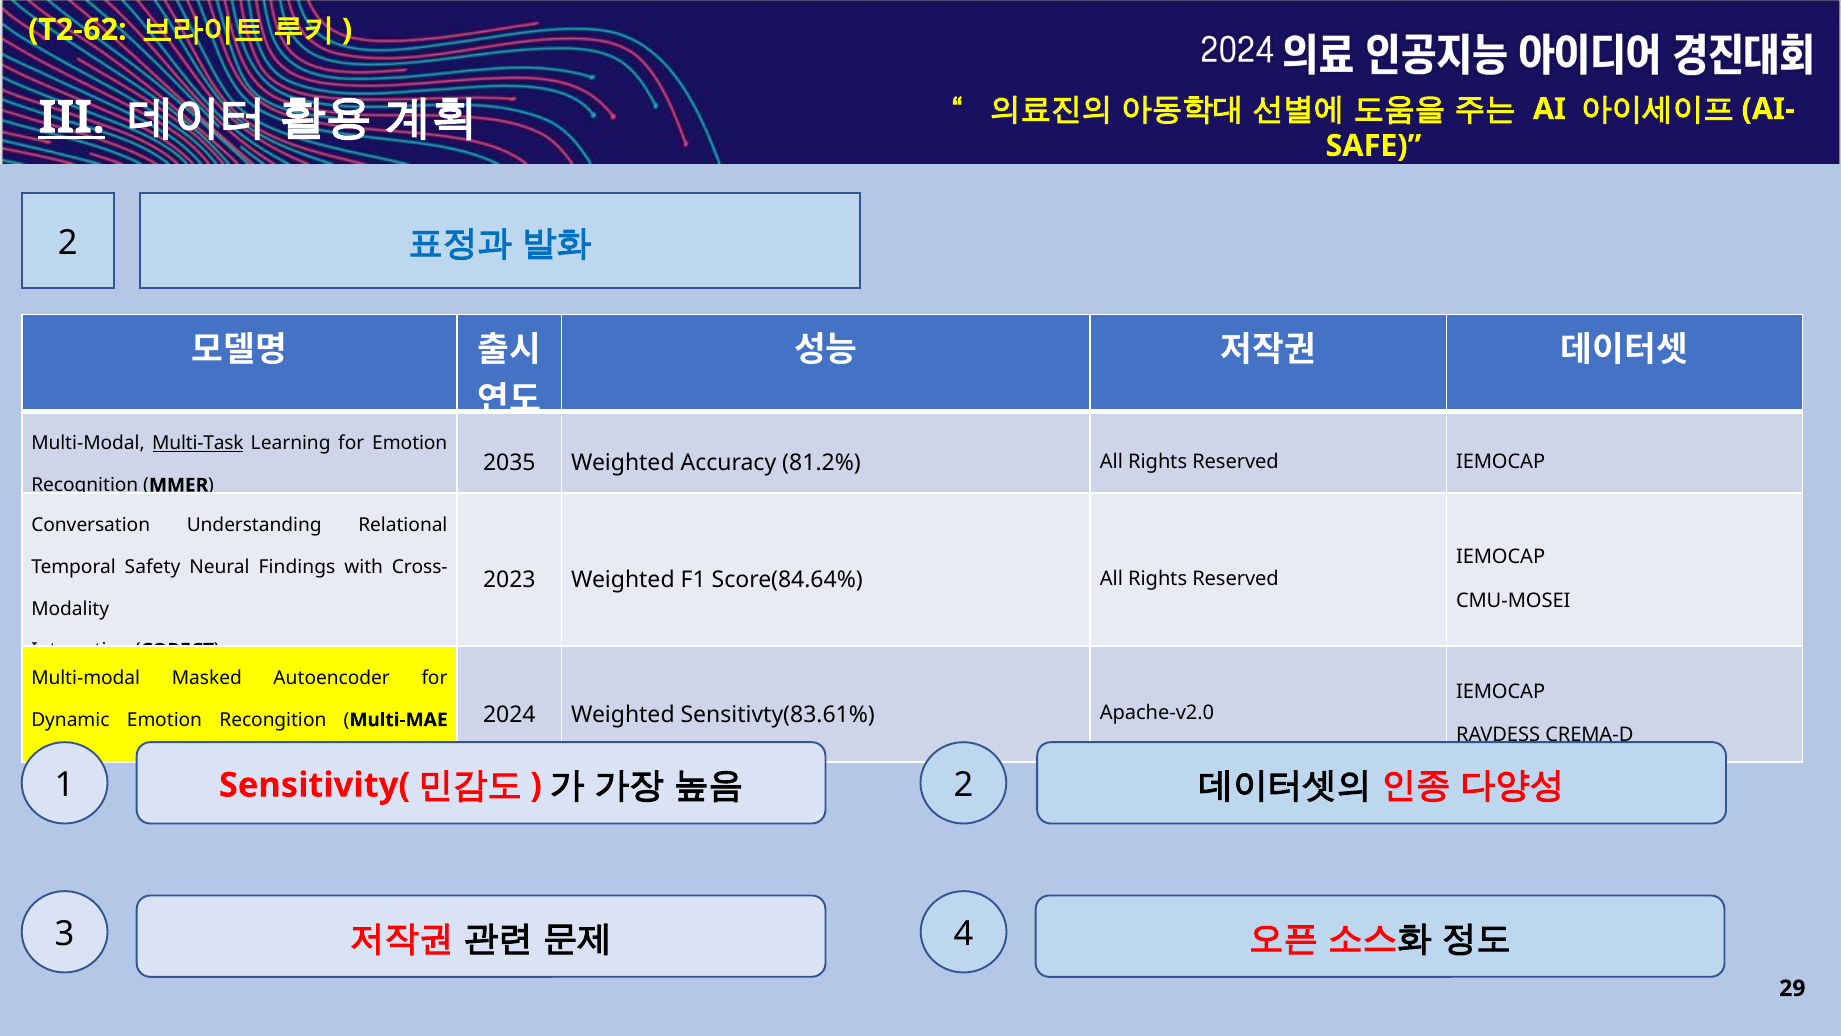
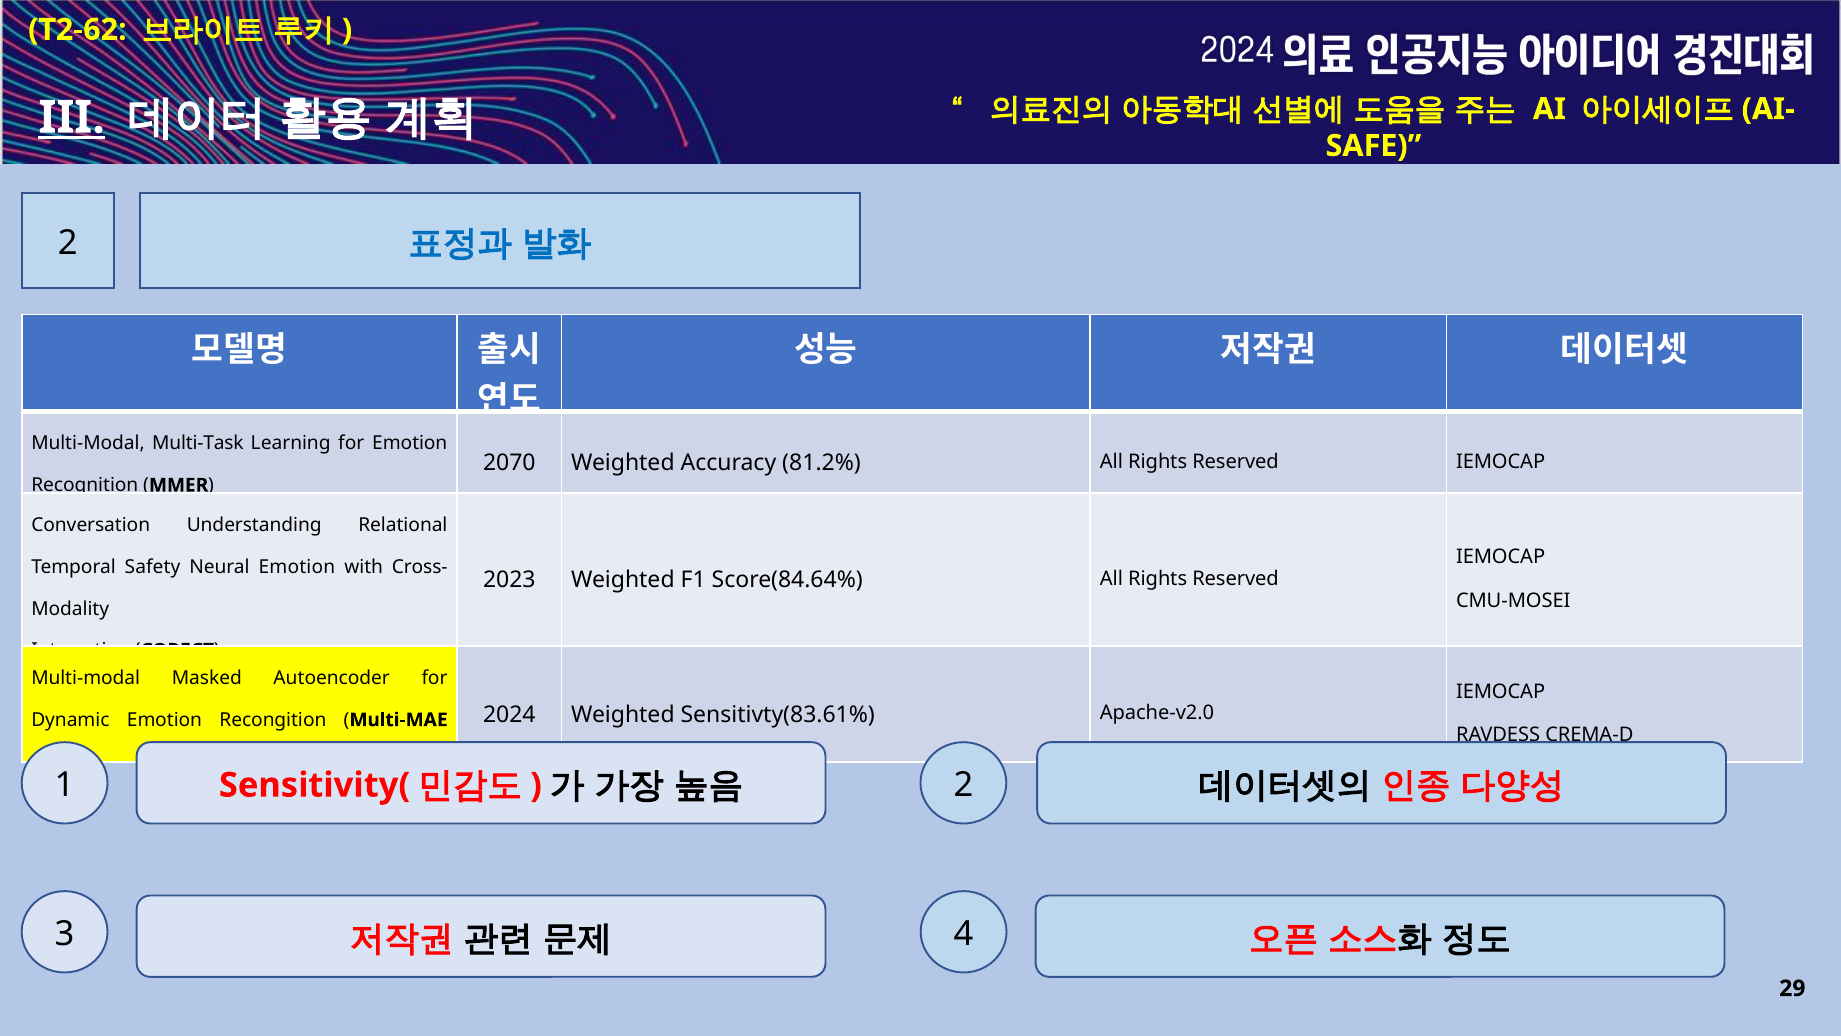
Multi-Task underline: present -> none (198, 443)
2035: 2035 -> 2070 (509, 463)
Neural Findings: Findings -> Emotion (297, 567)
